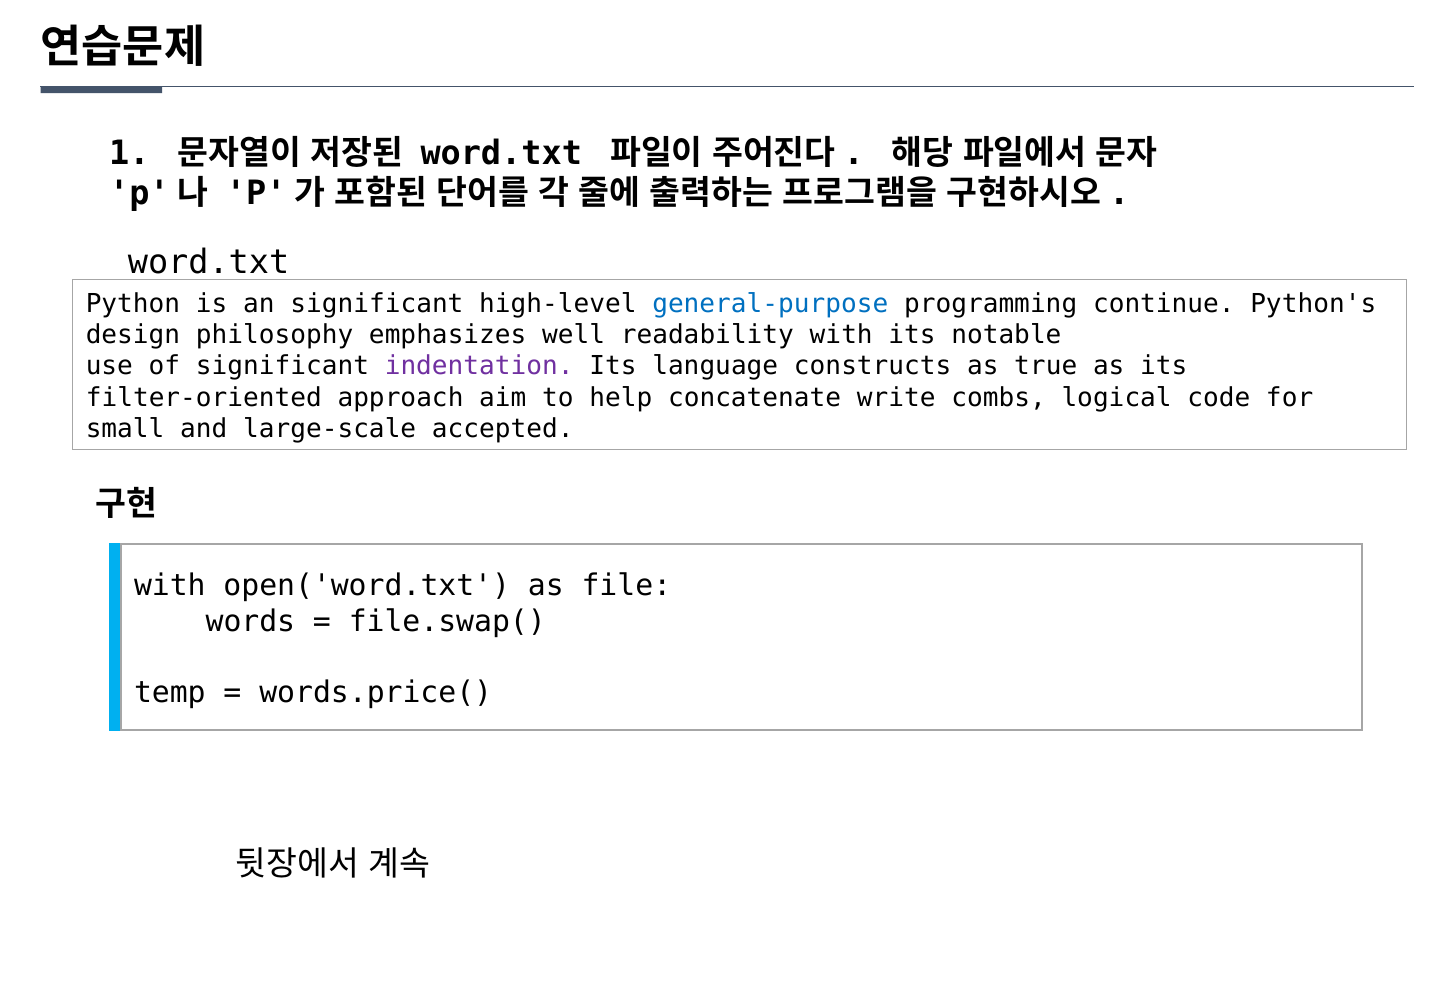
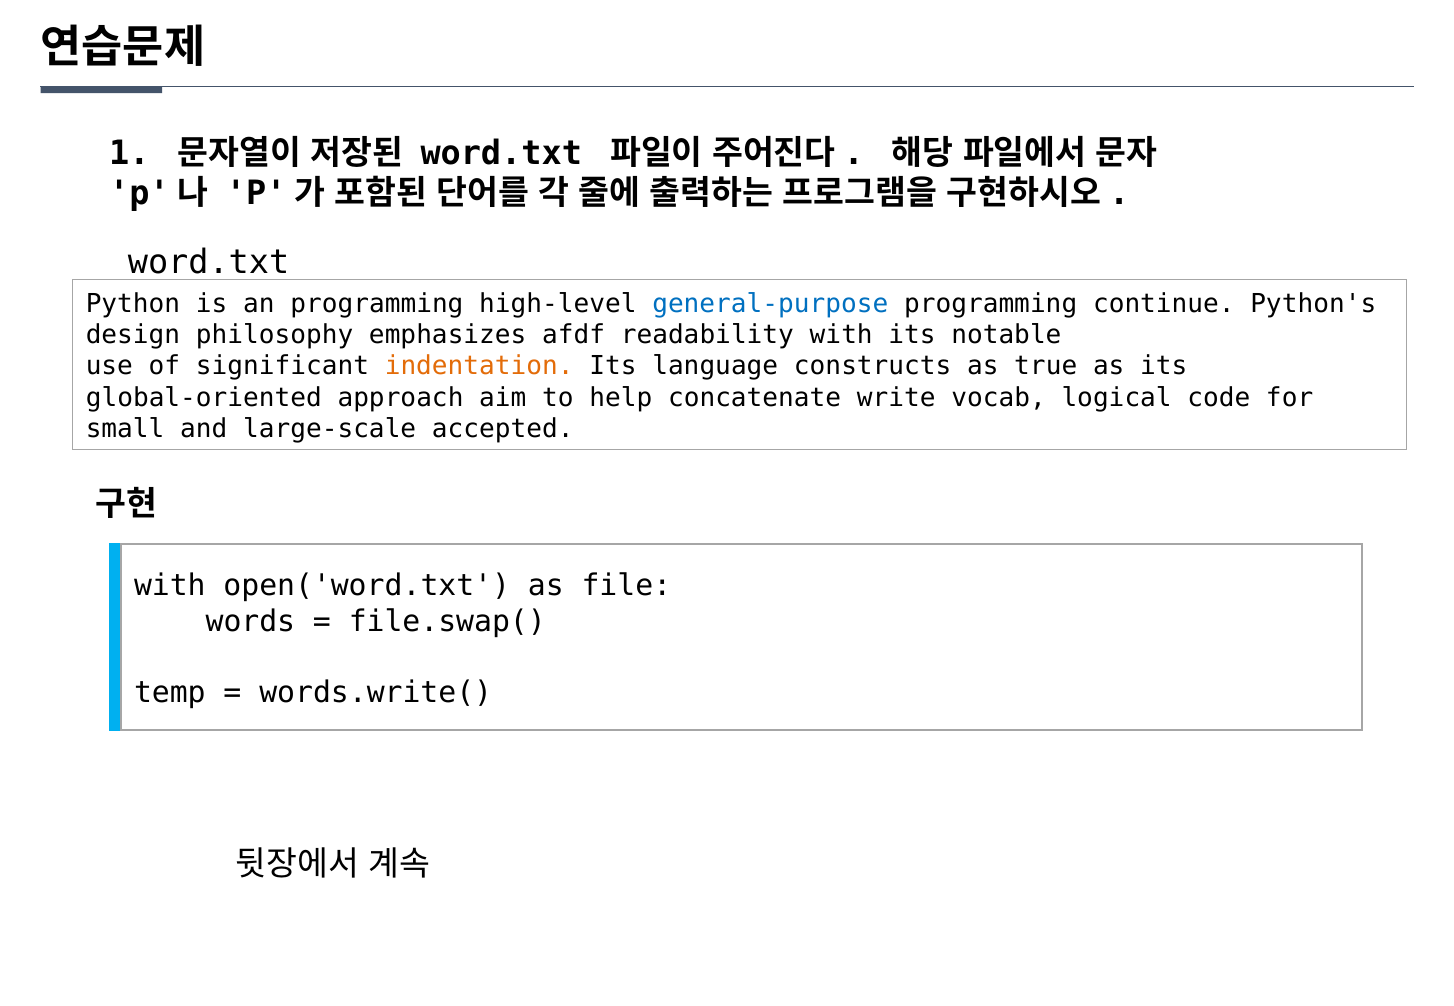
an significant: significant -> programming (377, 304)
well: well -> afdf (574, 335)
indentation colour: purple -> orange (479, 367)
filter-oriented: filter-oriented -> global-oriented (204, 398)
combs: combs -> vocab (999, 398)
words.price(: words.price( -> words.write( (376, 693)
